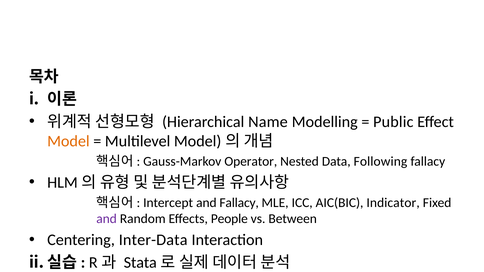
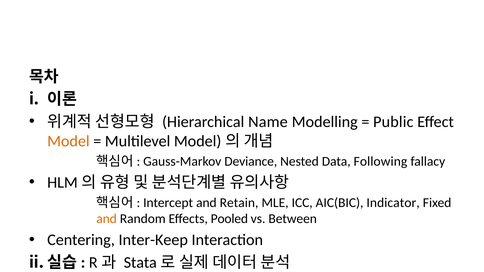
Operator: Operator -> Deviance (251, 162)
and Fallacy: Fallacy -> Retain (239, 203)
and colour: purple -> orange (107, 219)
People: People -> Pooled (229, 219)
Inter-Data: Inter-Data -> Inter-Keep (153, 240)
